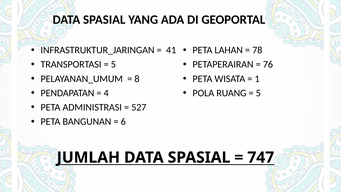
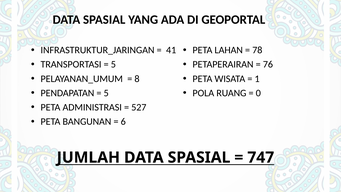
4: 4 -> 5 (106, 93)
5: 5 -> 0 (258, 93)
